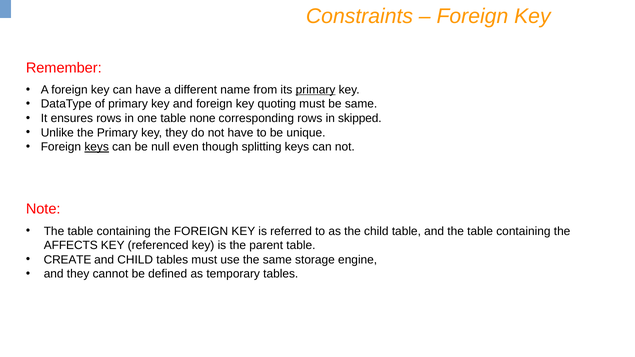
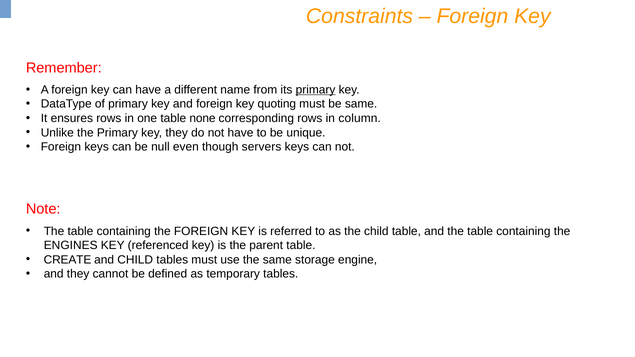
skipped: skipped -> column (360, 118)
keys underline: present -> none (97, 147)
splitting: splitting -> servers (262, 147)
AFFECTS: AFFECTS -> ENGINES (71, 245)
